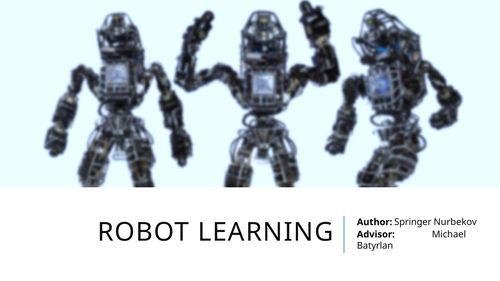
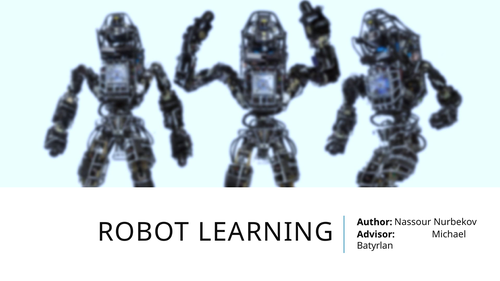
Springer: Springer -> Nassour (413, 222)
